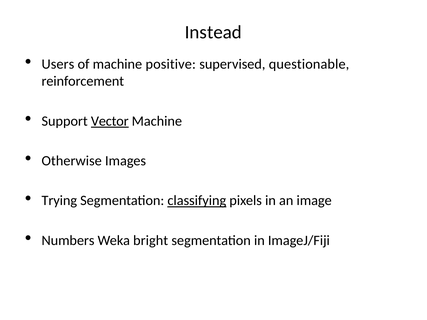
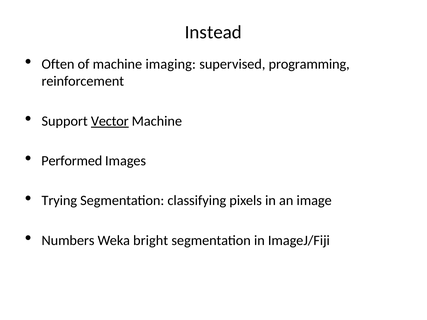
Users: Users -> Often (58, 64)
positive: positive -> imaging (171, 64)
questionable: questionable -> programming (309, 64)
Otherwise: Otherwise -> Performed (72, 161)
classifying underline: present -> none (197, 201)
